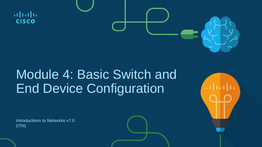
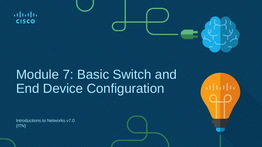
4: 4 -> 7 (68, 75)
